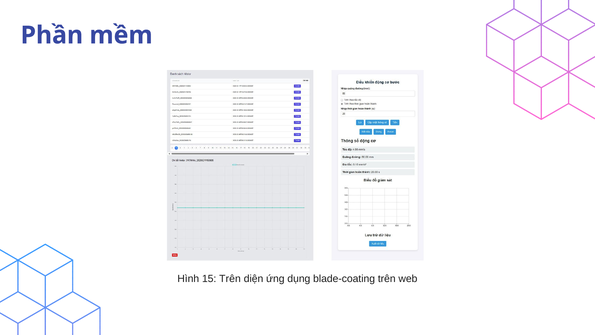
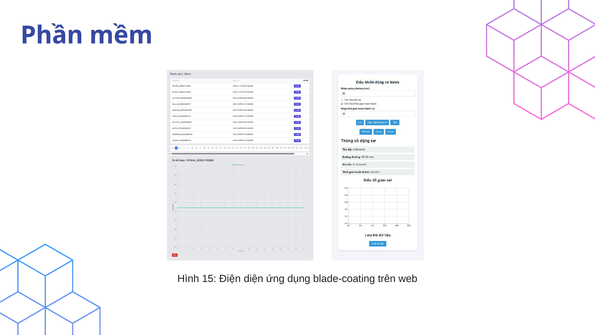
15 Trên: Trên -> Điện (230, 279)
